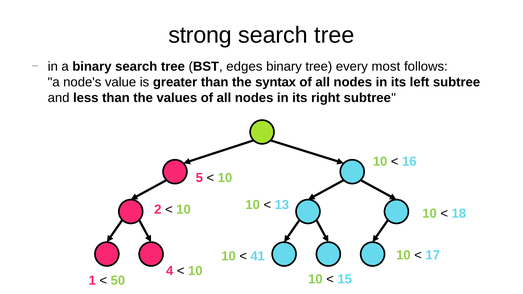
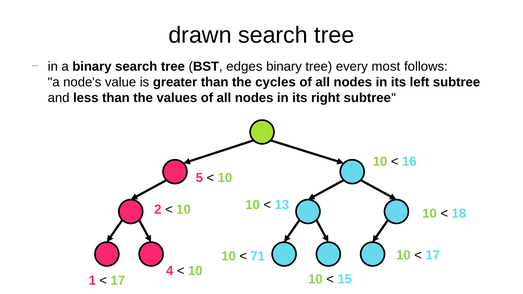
strong: strong -> drawn (200, 35)
syntax: syntax -> cycles (276, 82)
41: 41 -> 71 (258, 256)
50: 50 -> 17 (118, 281)
